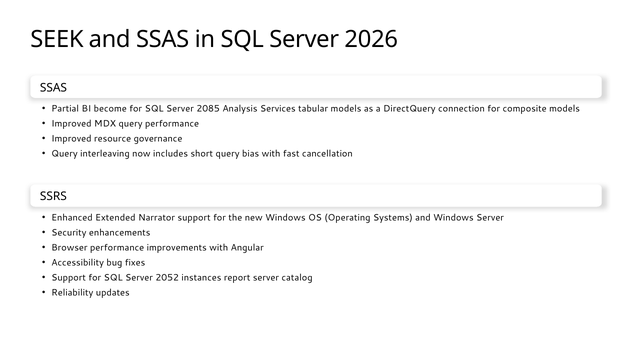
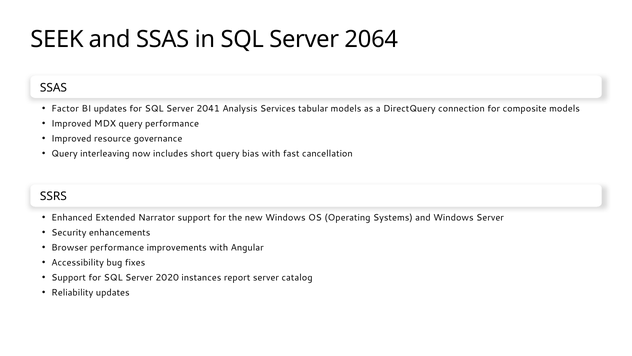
2026: 2026 -> 2064 (371, 40)
Partial: Partial -> Factor (65, 109)
BI become: become -> updates (110, 109)
2085: 2085 -> 2041 (208, 109)
2052: 2052 -> 2020 (167, 277)
